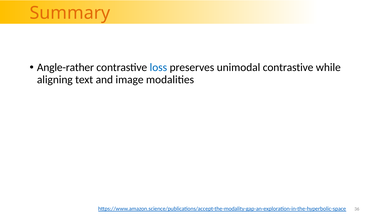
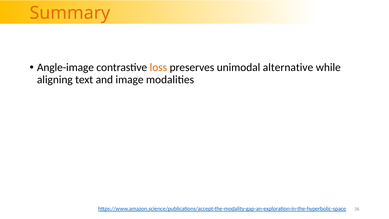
Angle-rather: Angle-rather -> Angle-image (65, 67)
loss colour: blue -> orange (158, 67)
unimodal contrastive: contrastive -> alternative (288, 67)
